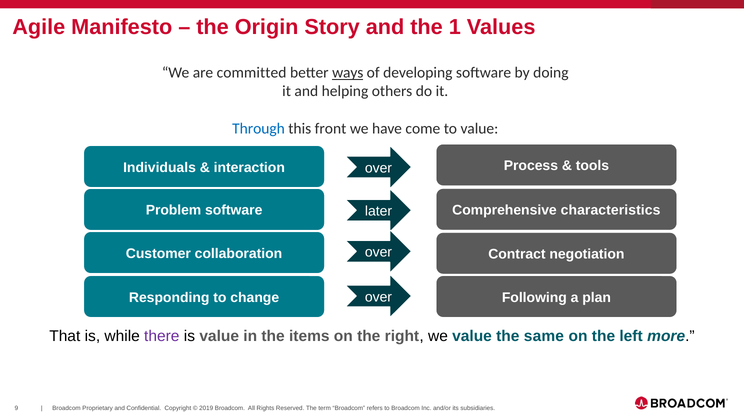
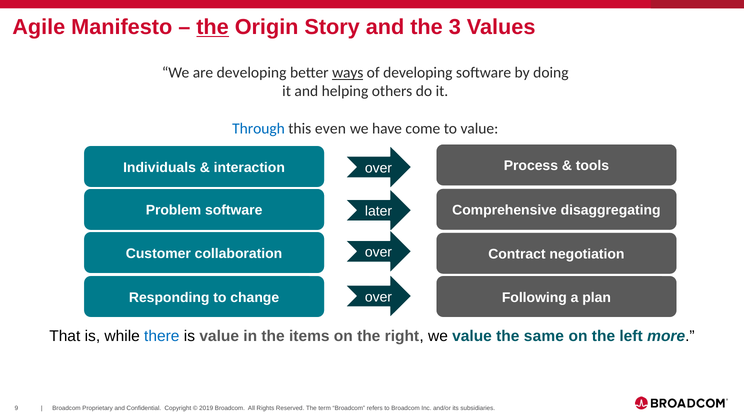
the underline: none -> present (213, 27)
1: 1 -> 3 (455, 27)
are committed: committed -> developing (252, 73)
front: front -> even (330, 129)
characteristics: characteristics -> disaggregating (611, 211)
there colour: purple -> blue (162, 336)
